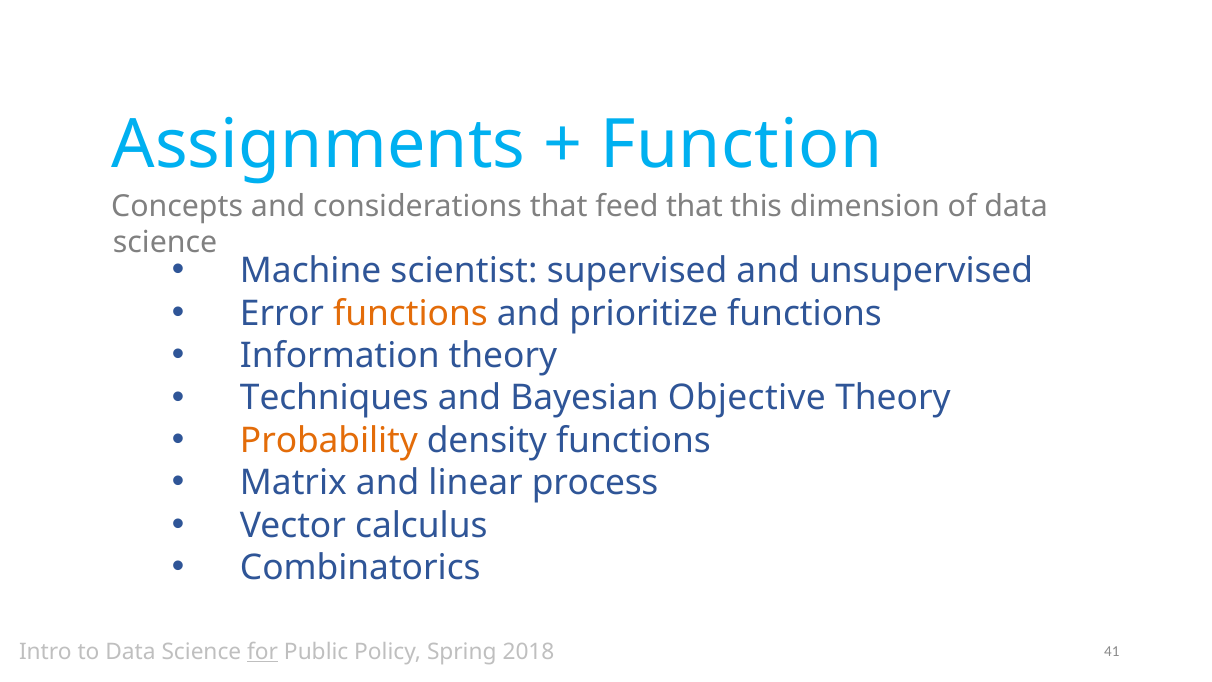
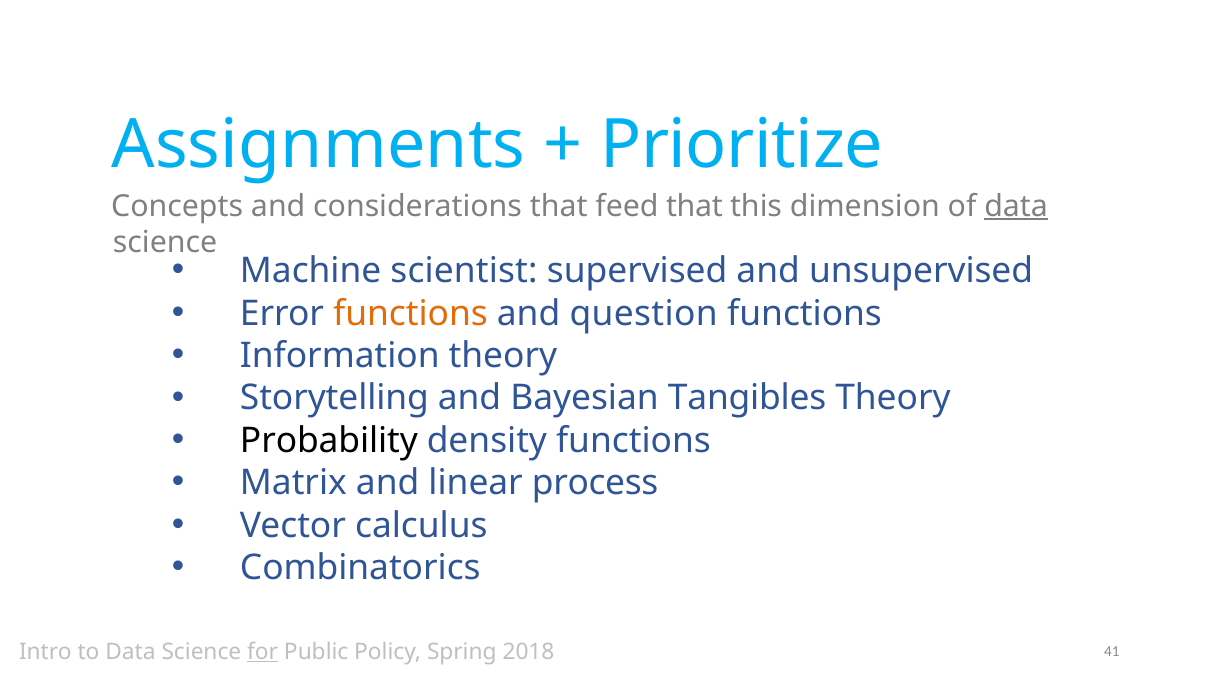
Function: Function -> Prioritize (742, 145)
data underline: none -> present (1016, 206)
prioritize: prioritize -> question (644, 313)
Techniques: Techniques -> Storytelling (334, 398)
Objective: Objective -> Tangibles (747, 398)
Probability colour: orange -> black (329, 441)
